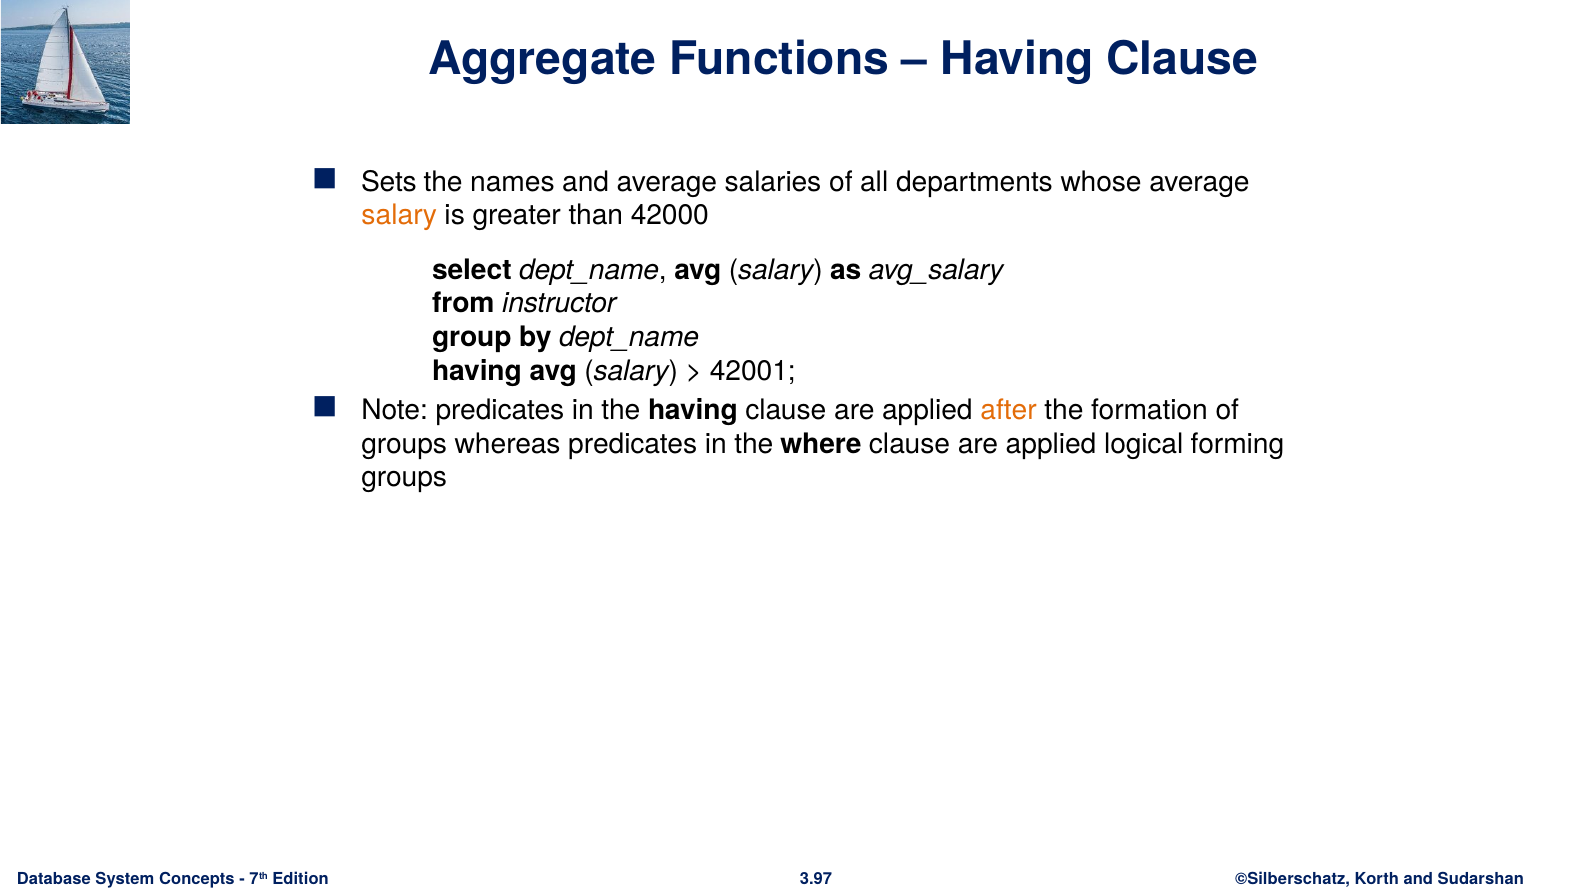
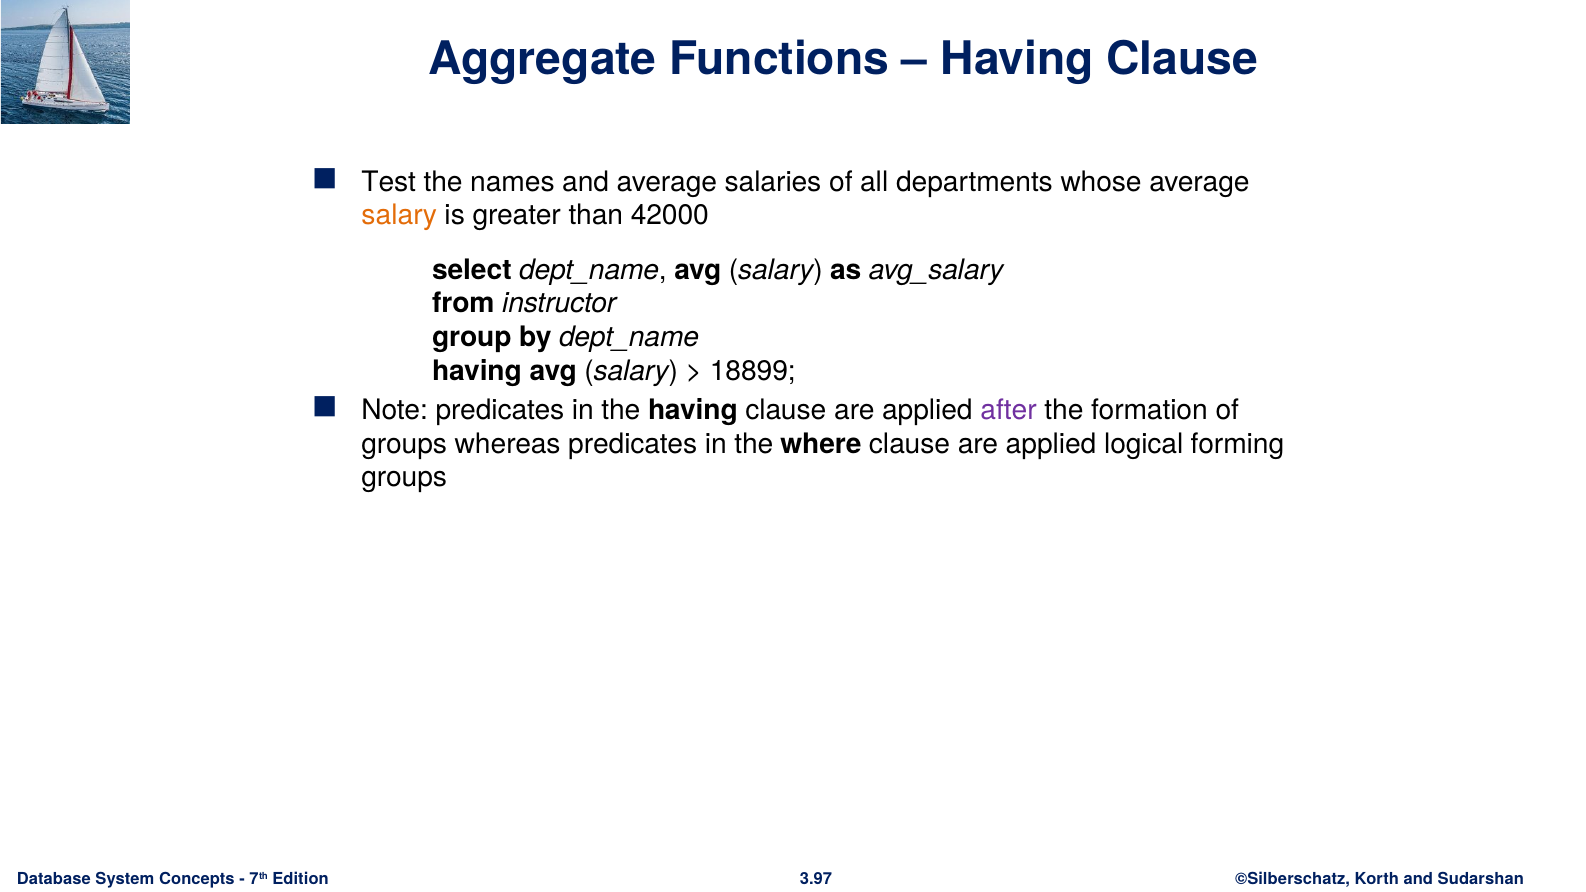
Sets: Sets -> Test (389, 182)
42001: 42001 -> 18899 (753, 371)
after colour: orange -> purple (1009, 410)
